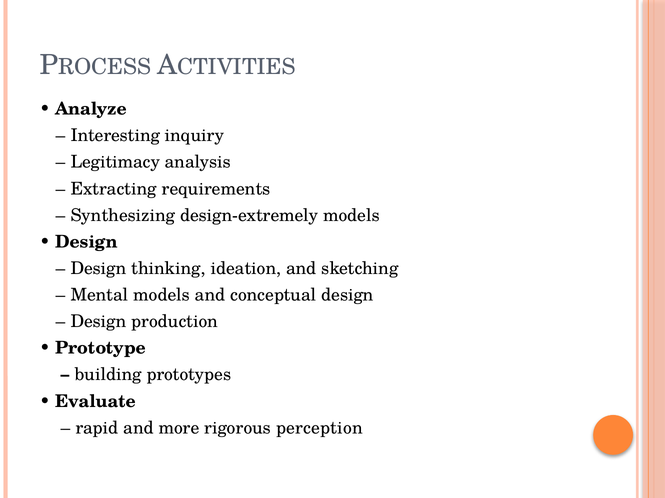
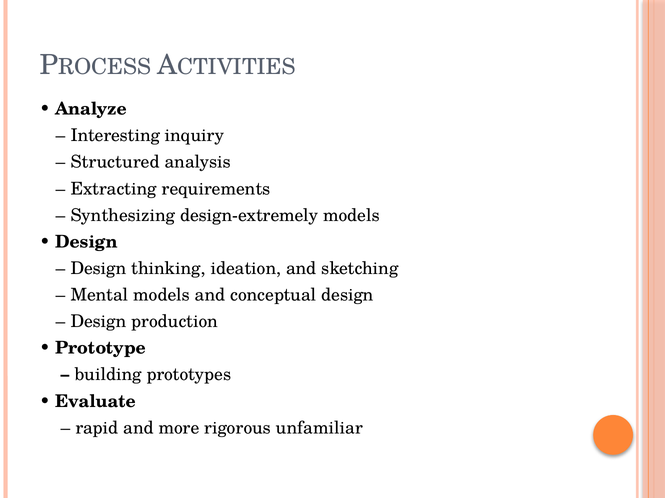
Legitimacy: Legitimacy -> Structured (115, 162)
perception: perception -> unfamiliar (319, 428)
